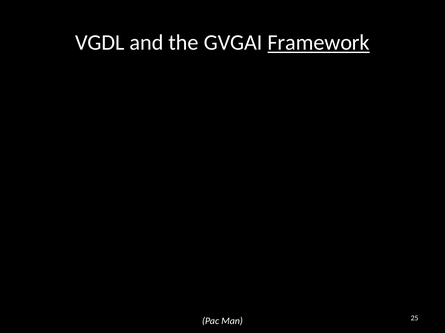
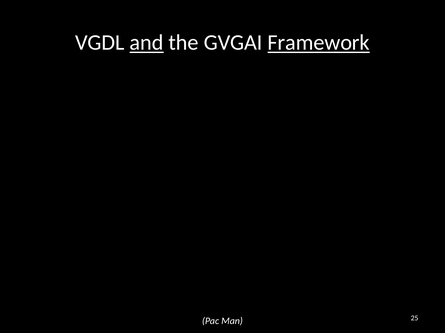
and underline: none -> present (147, 43)
